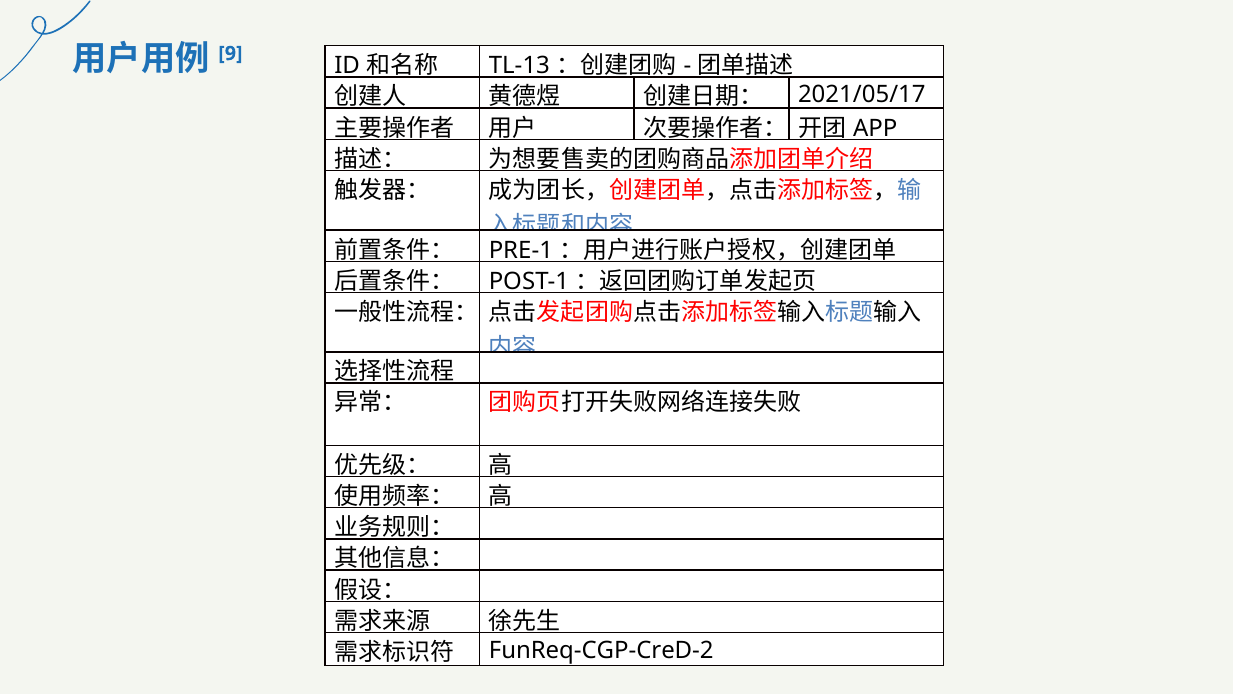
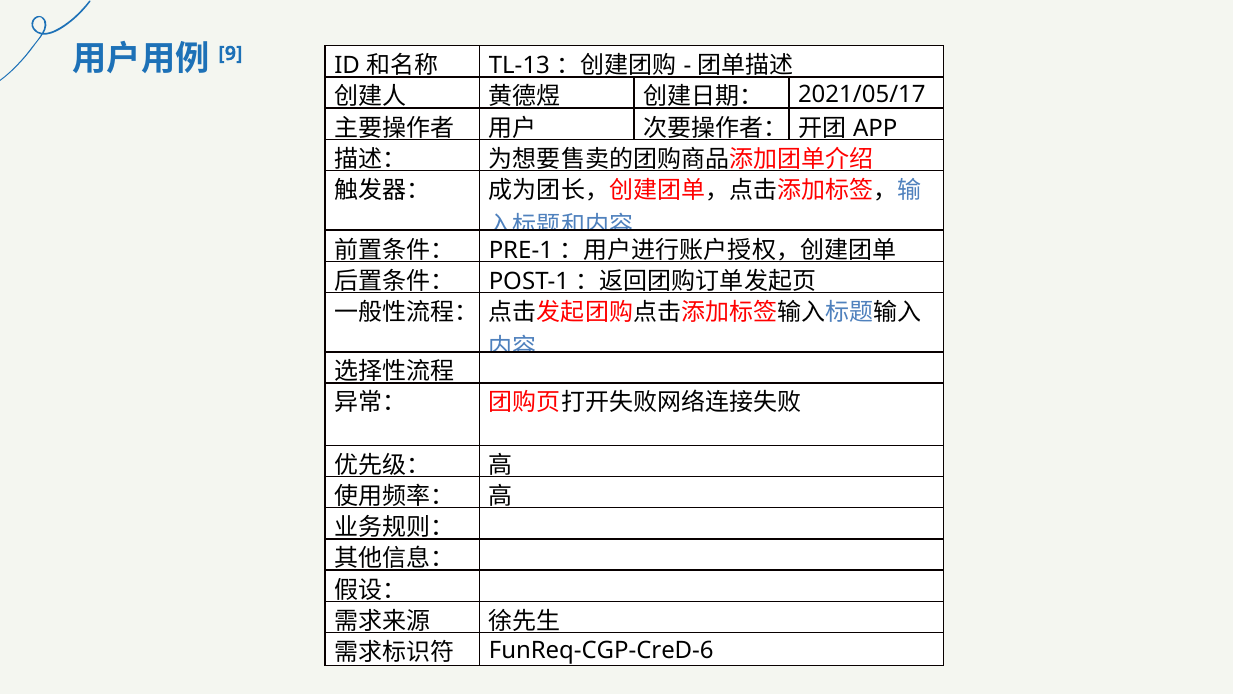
FunReq-CGP-CreD-2: FunReq-CGP-CreD-2 -> FunReq-CGP-CreD-6 (601, 650)
